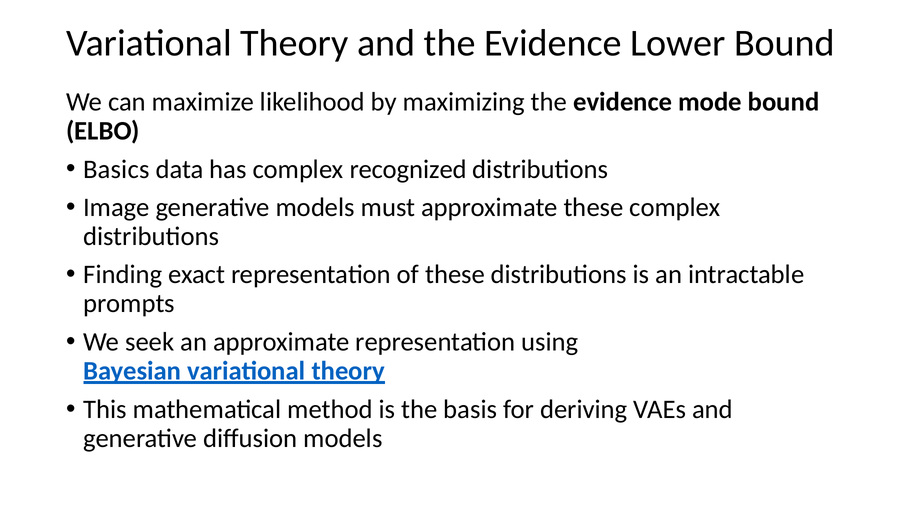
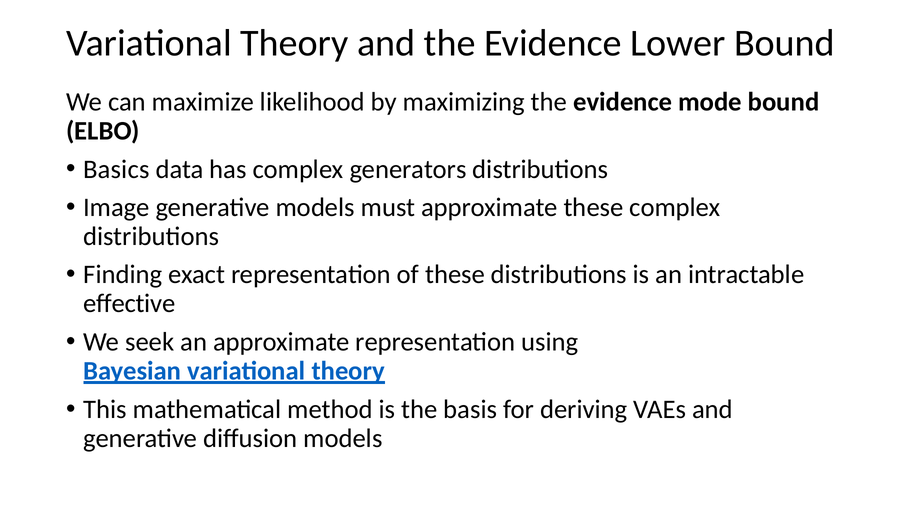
recognized: recognized -> generators (408, 169)
prompts: prompts -> effective (129, 303)
